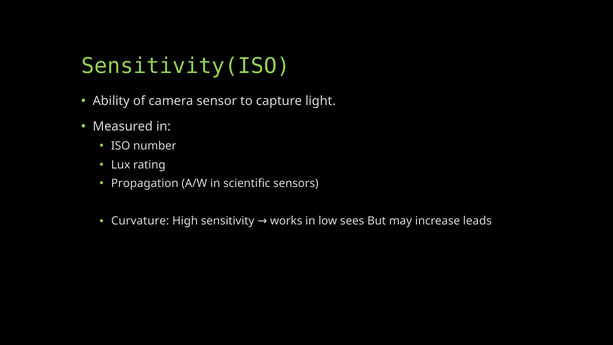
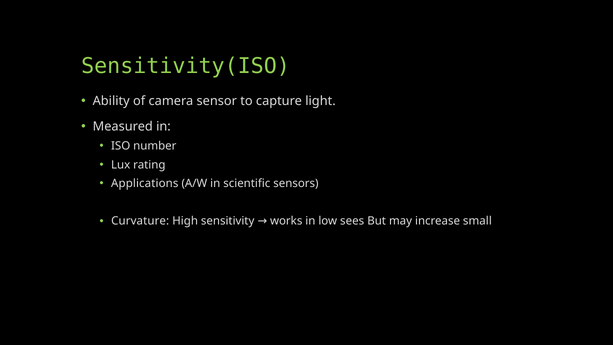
Propagation: Propagation -> Applications (145, 183)
leads: leads -> small (477, 221)
